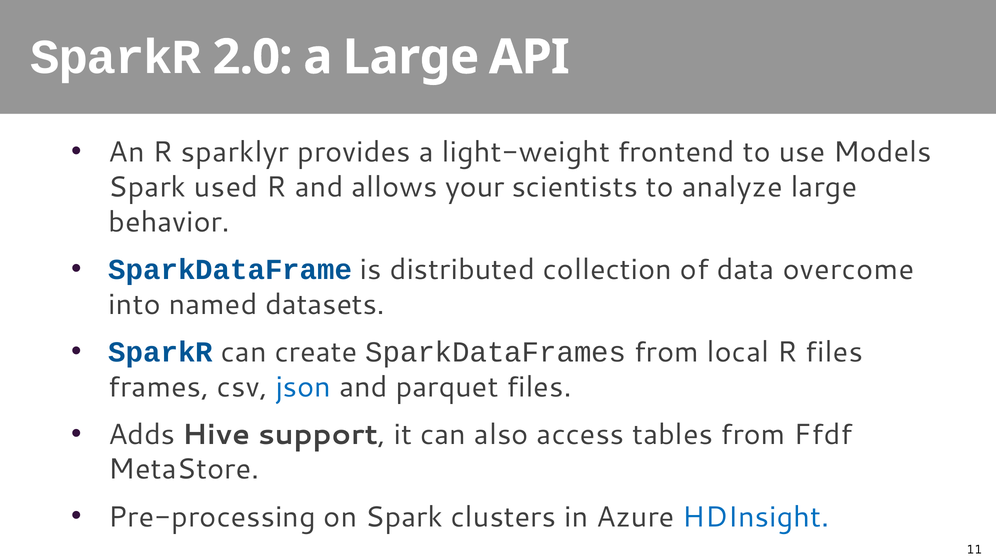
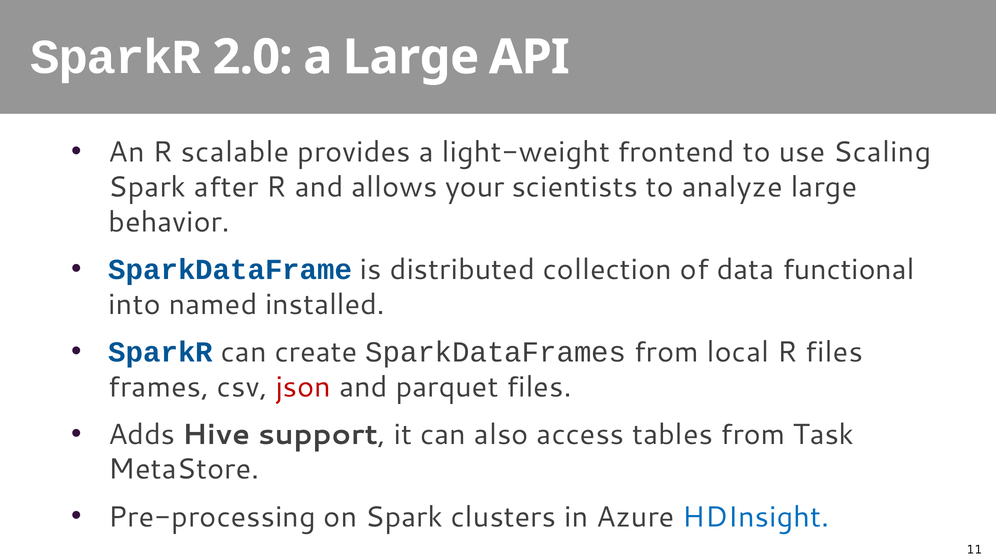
sparklyr: sparklyr -> scalable (235, 152)
Models: Models -> Scaling (882, 152)
used: used -> after (226, 187)
overcome: overcome -> functional (849, 270)
datasets: datasets -> installed (325, 305)
json colour: blue -> red (303, 387)
Ffdf: Ffdf -> Task (823, 435)
